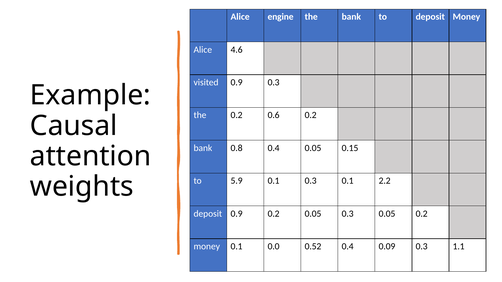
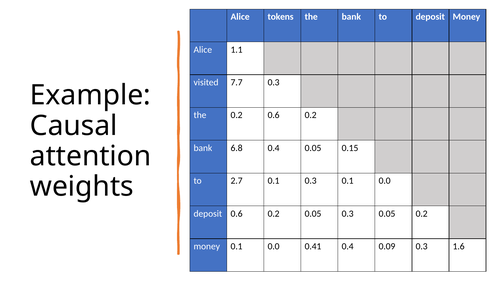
engine: engine -> tokens (281, 17)
4.6: 4.6 -> 1.1 (237, 50)
visited 0.9: 0.9 -> 7.7 (237, 83)
0.8: 0.8 -> 6.8 (237, 148)
5.9: 5.9 -> 2.7 (237, 181)
0.3 0.1 2.2: 2.2 -> 0.0 (385, 181)
deposit 0.9: 0.9 -> 0.6 (237, 214)
0.52: 0.52 -> 0.41 (313, 247)
1.1: 1.1 -> 1.6 (459, 247)
